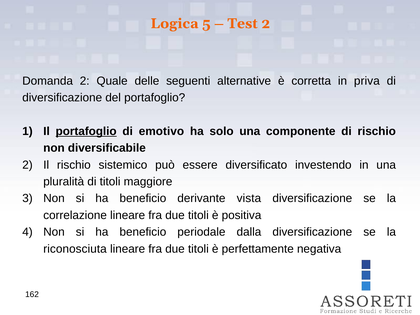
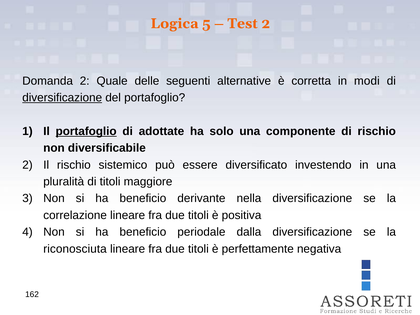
priva: priva -> modi (367, 81)
diversificazione underline: none -> present (62, 98)
emotivo: emotivo -> adottate (161, 131)
vista: vista -> nella (249, 198)
